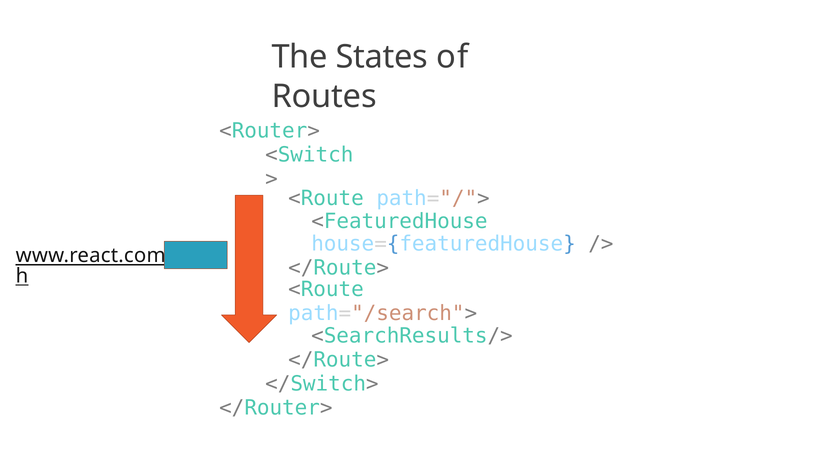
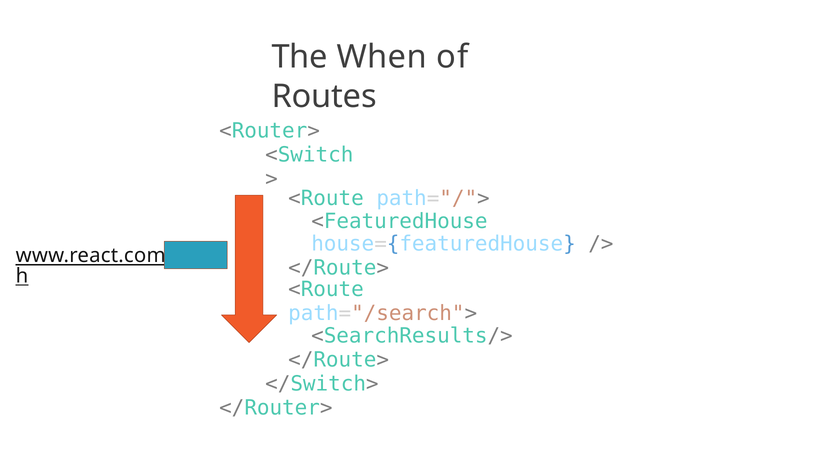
States: States -> When (382, 57)
